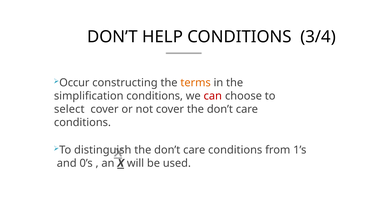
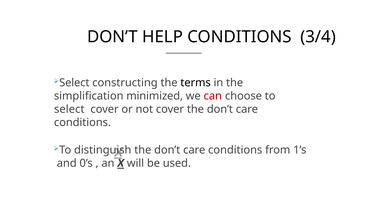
Occur: Occur -> Select (74, 83)
terms colour: orange -> black (196, 83)
simplification conditions: conditions -> minimized (155, 96)
